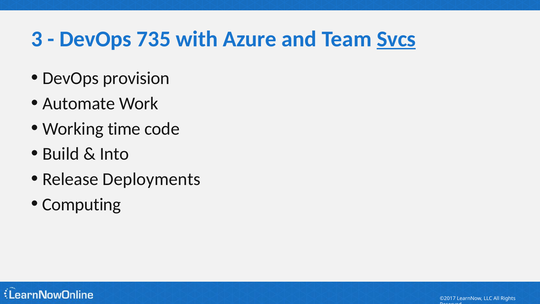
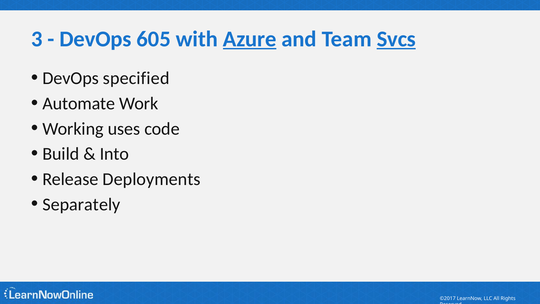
735: 735 -> 605 (154, 39)
Azure underline: none -> present (250, 39)
provision: provision -> specified (136, 78)
time: time -> uses (124, 129)
Computing: Computing -> Separately (81, 204)
